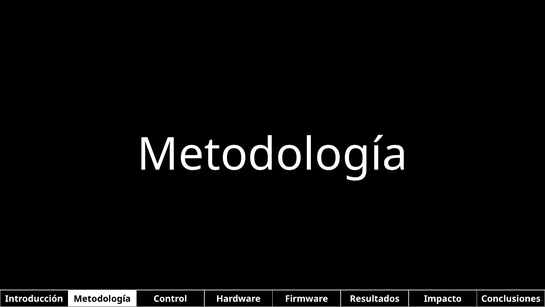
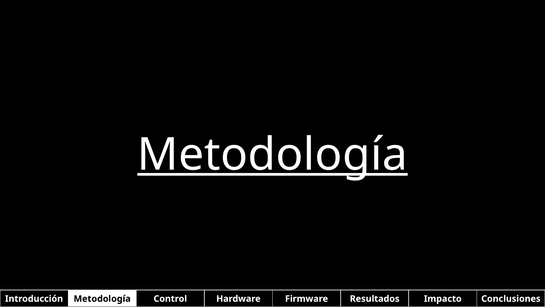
Metodología underline: none -> present (272, 155)
